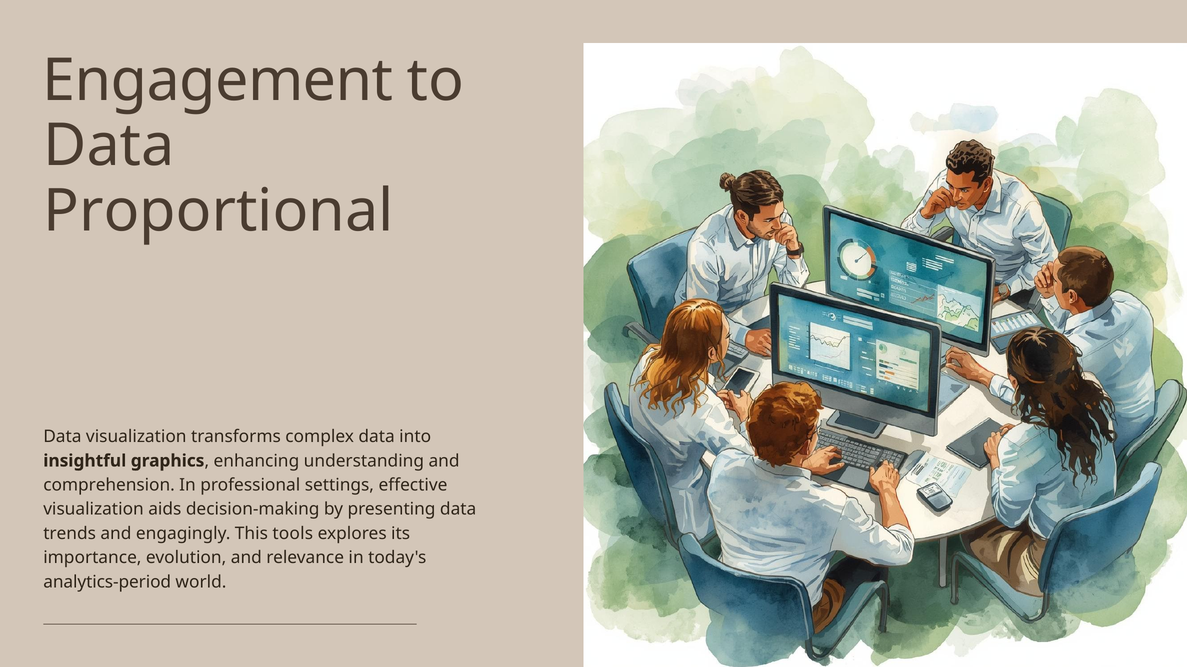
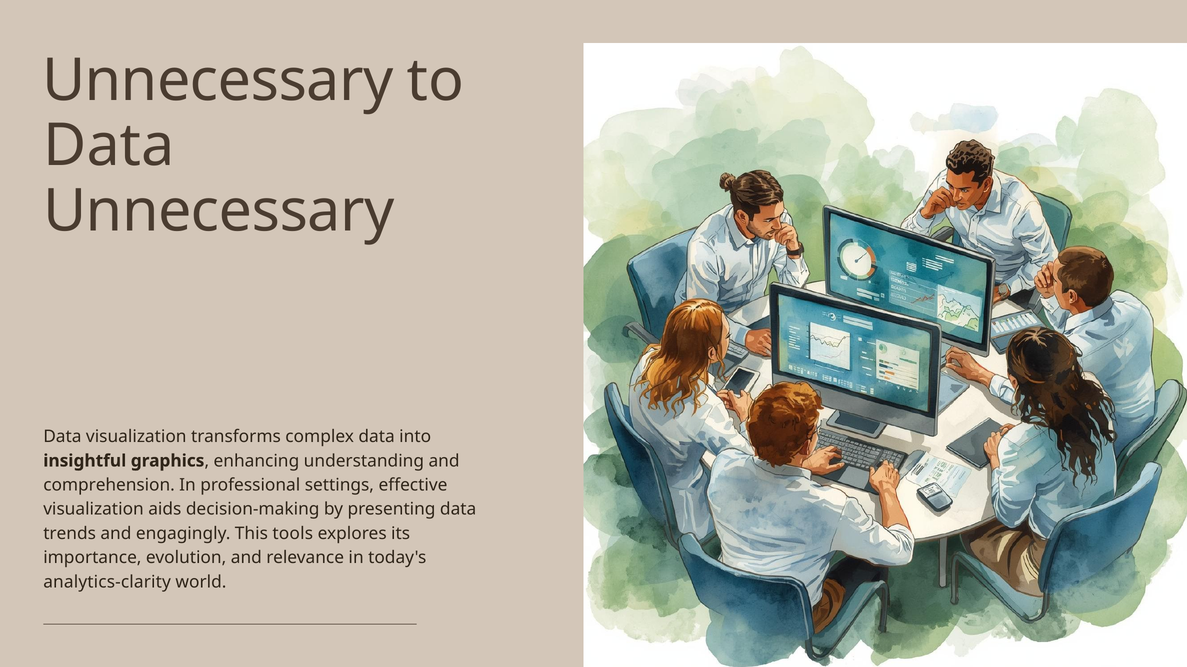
Engagement: Engagement -> Unnecessary (218, 81)
Proportional: Proportional -> Unnecessary (219, 211)
analytics-period: analytics-period -> analytics-clarity (107, 582)
